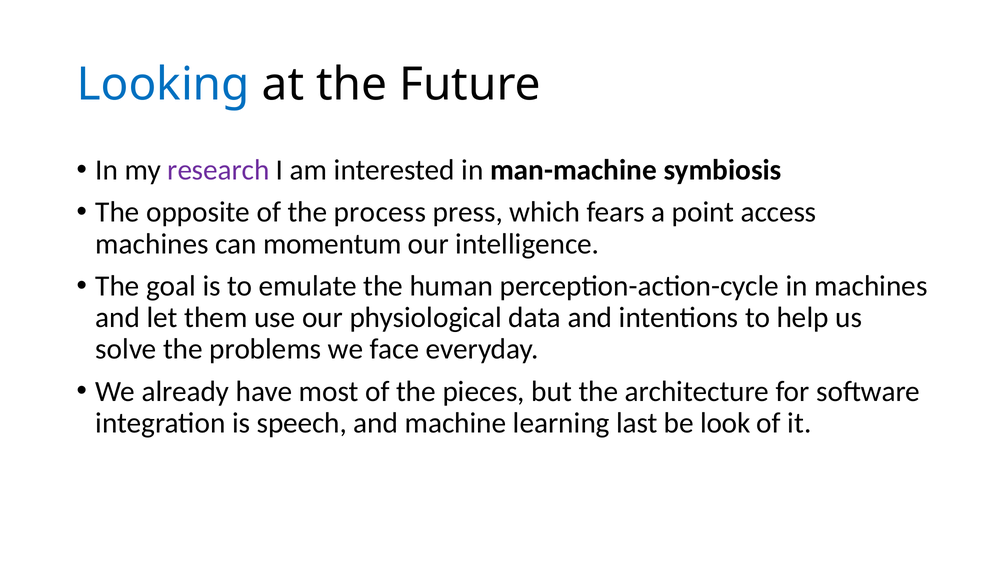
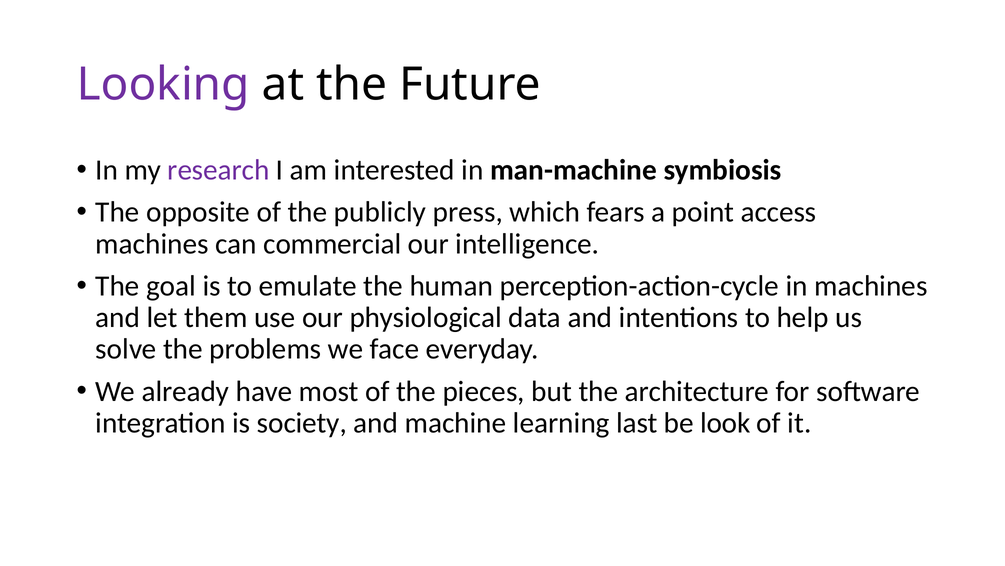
Looking colour: blue -> purple (163, 84)
process: process -> publicly (380, 212)
momentum: momentum -> commercial (332, 244)
speech: speech -> society (302, 423)
